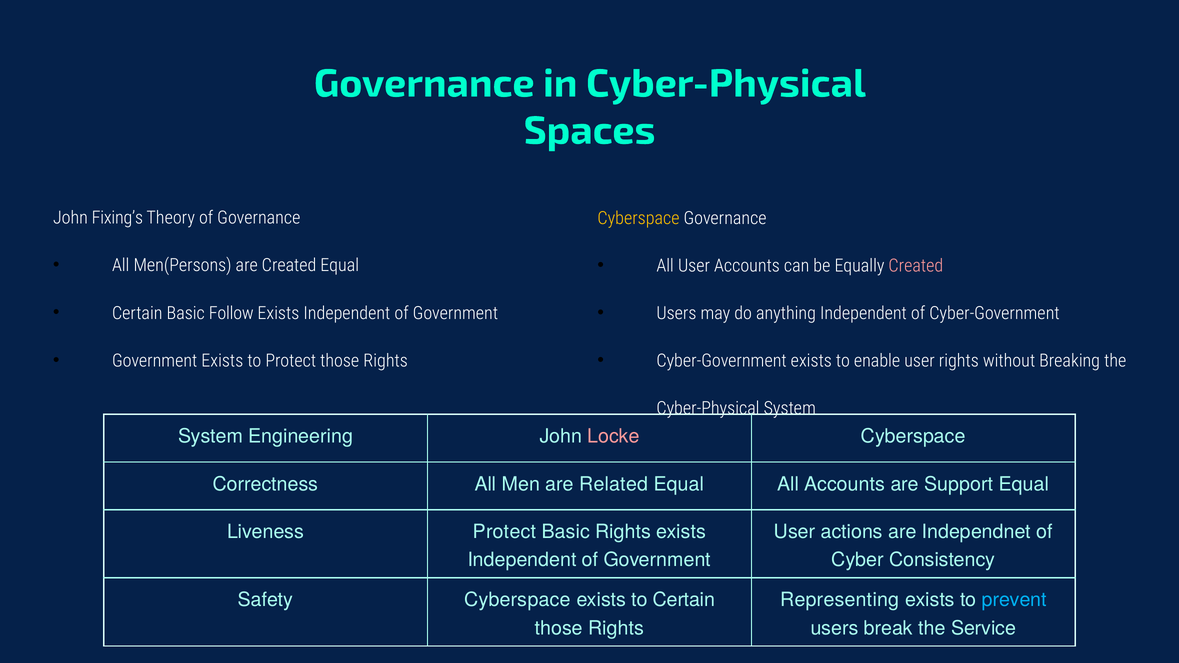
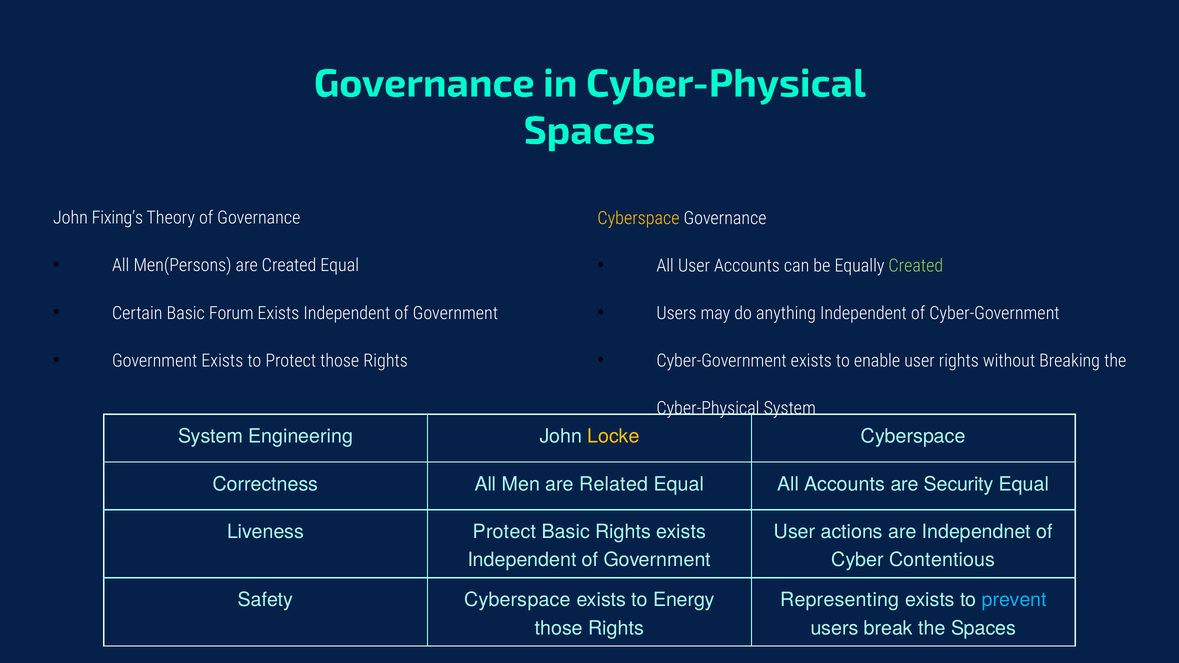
Created colour: pink -> light green (916, 266)
Follow: Follow -> Forum (231, 313)
Locke colour: pink -> yellow (613, 436)
Support: Support -> Security (959, 484)
Consistency: Consistency -> Contentious (942, 560)
to Certain: Certain -> Energy (684, 600)
the Service: Service -> Spaces (983, 628)
